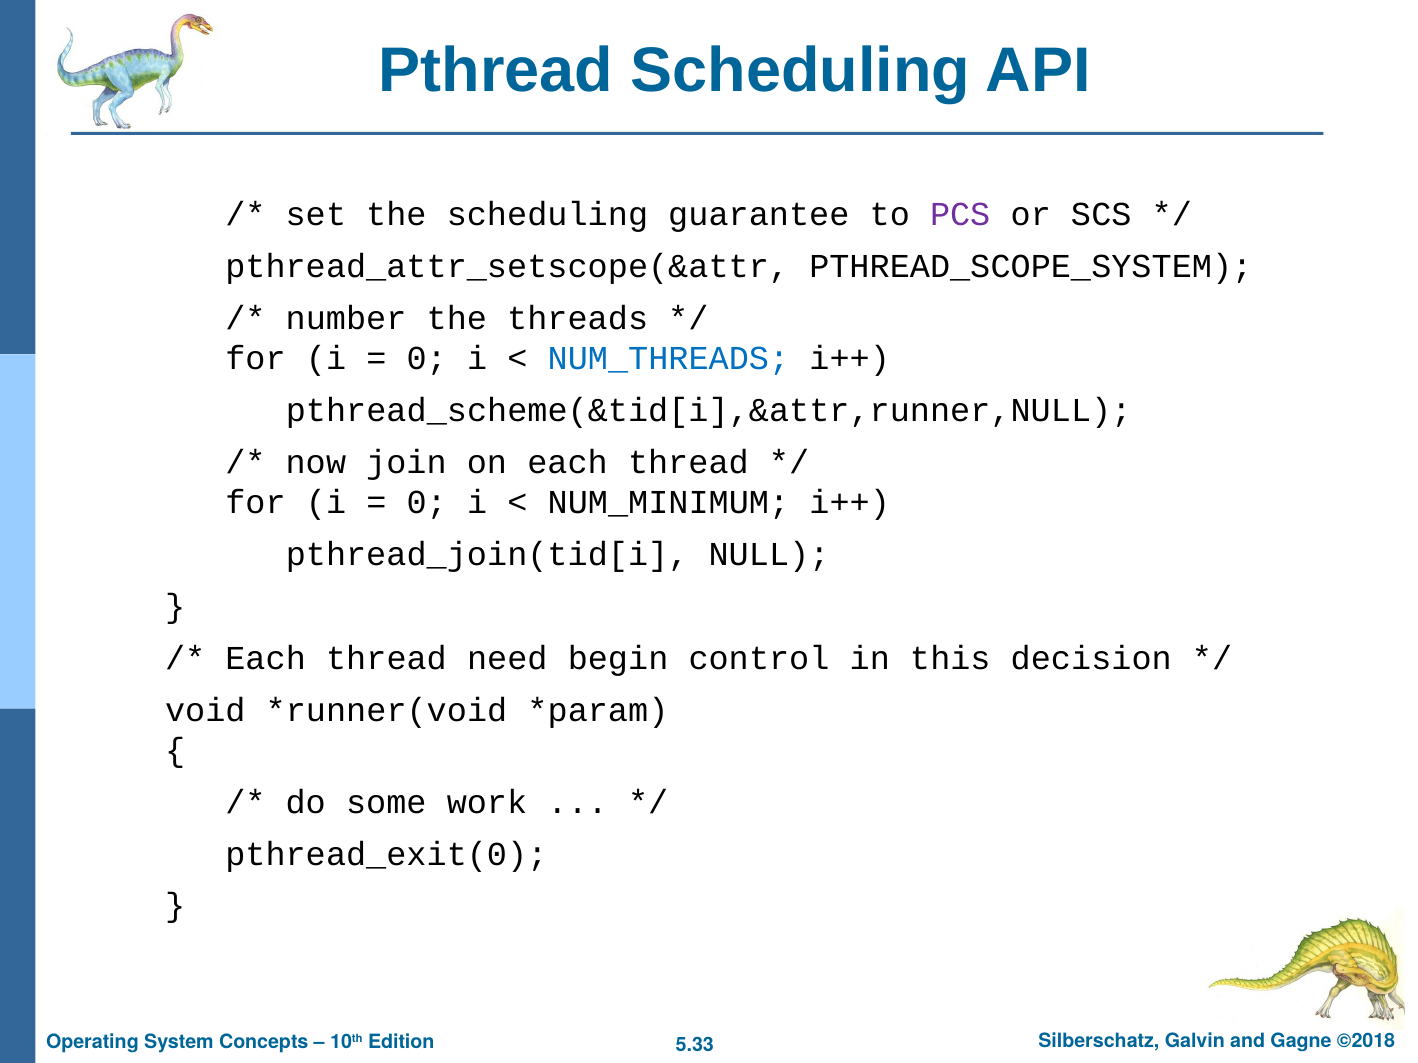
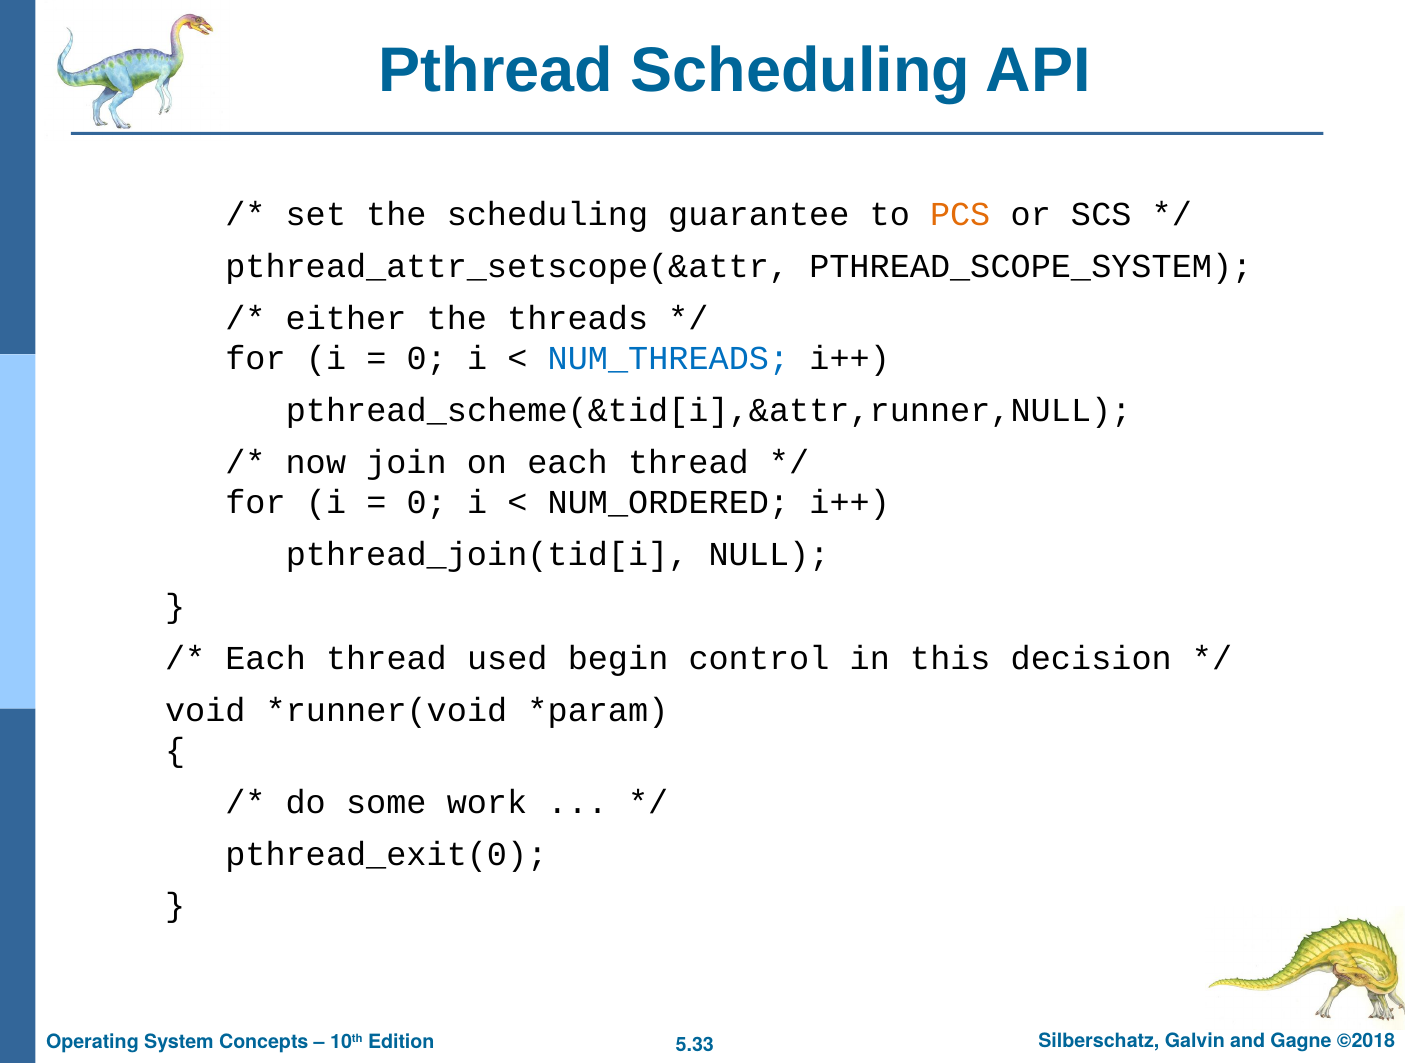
PCS colour: purple -> orange (960, 215)
number: number -> either (346, 318)
NUM_MINIMUM: NUM_MINIMUM -> NUM_ORDERED (668, 503)
need: need -> used (507, 658)
